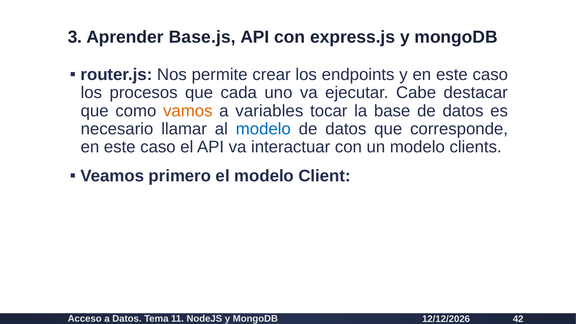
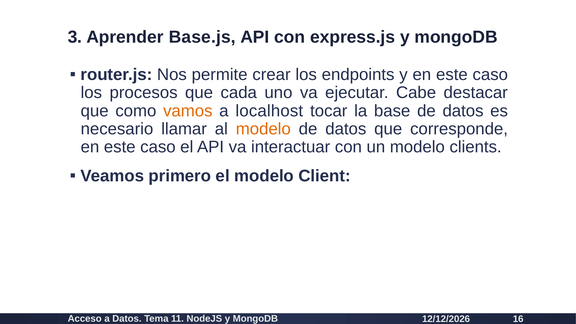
variables: variables -> localhost (269, 111)
modelo colour: blue -> orange (263, 129)
42: 42 -> 16 (518, 319)
